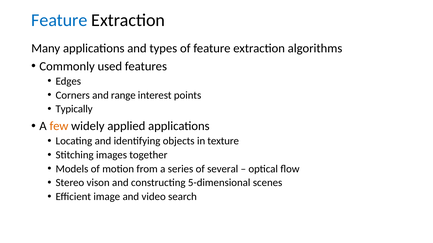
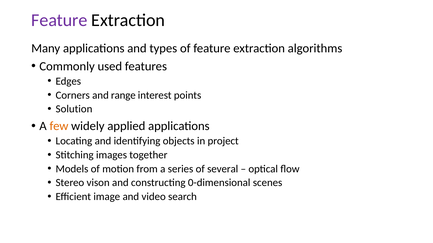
Feature colour: blue -> purple (59, 20)
Typically: Typically -> Solution (74, 109)
texture: texture -> project (223, 141)
5-dimensional: 5-dimensional -> 0-dimensional (219, 183)
